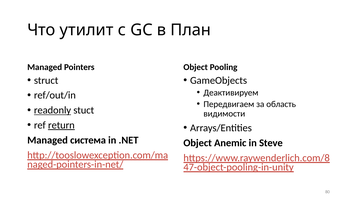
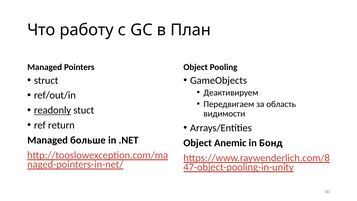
утилит: утилит -> работу (87, 30)
return underline: present -> none (61, 125)
система: система -> больше (88, 140)
Steve: Steve -> Бонд (271, 143)
